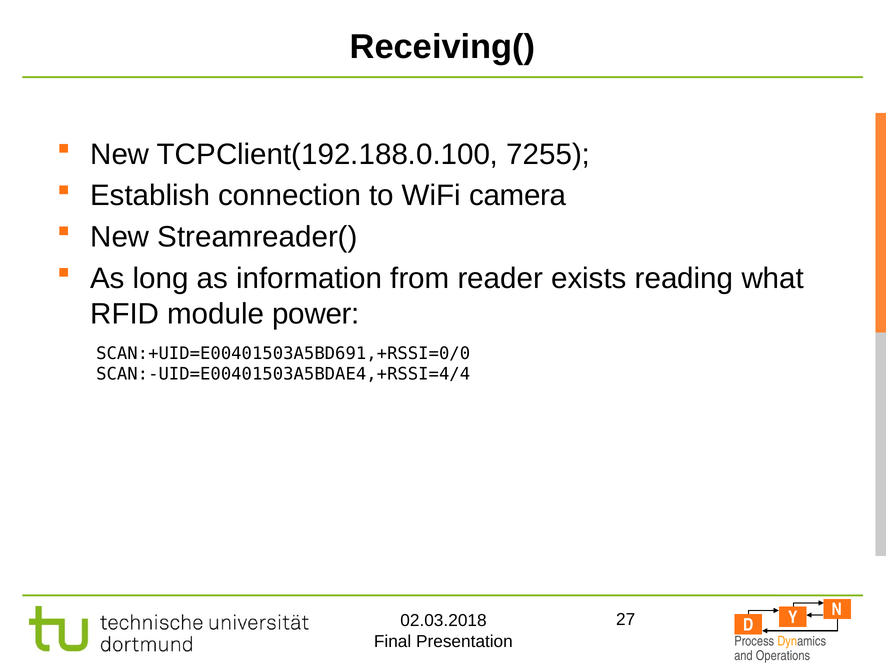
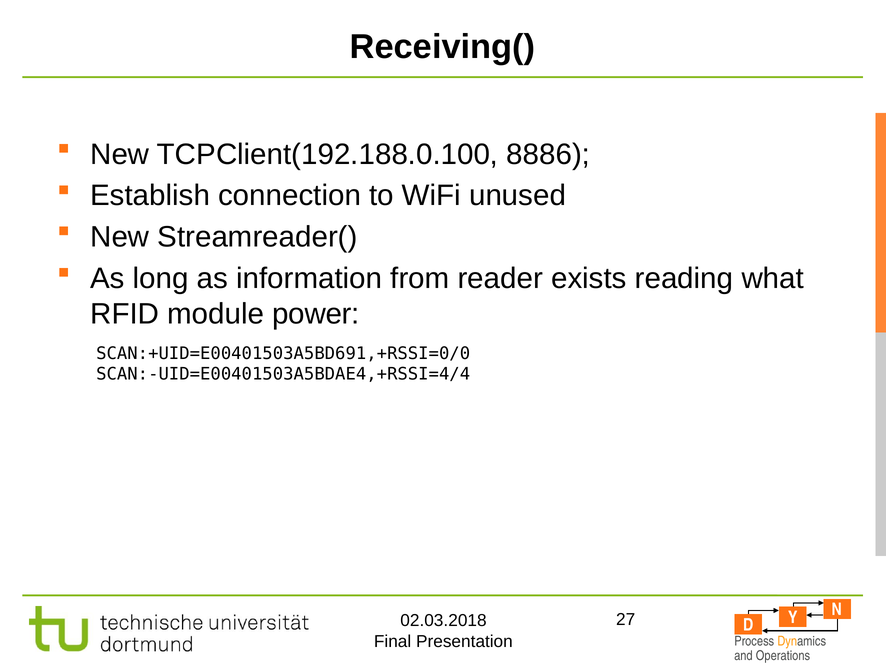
7255: 7255 -> 8886 (548, 154)
camera: camera -> unused (518, 196)
